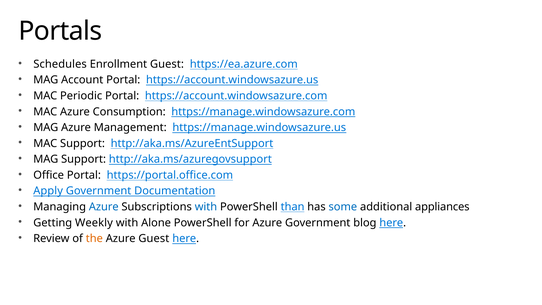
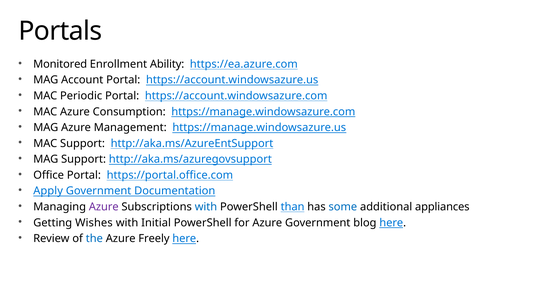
Schedules: Schedules -> Monitored (60, 64)
Enrollment Guest: Guest -> Ability (167, 64)
Azure colour: blue -> purple (104, 207)
Weekly: Weekly -> Wishes (94, 223)
Alone: Alone -> Initial (156, 223)
the colour: orange -> blue (94, 238)
Azure Guest: Guest -> Freely (154, 238)
